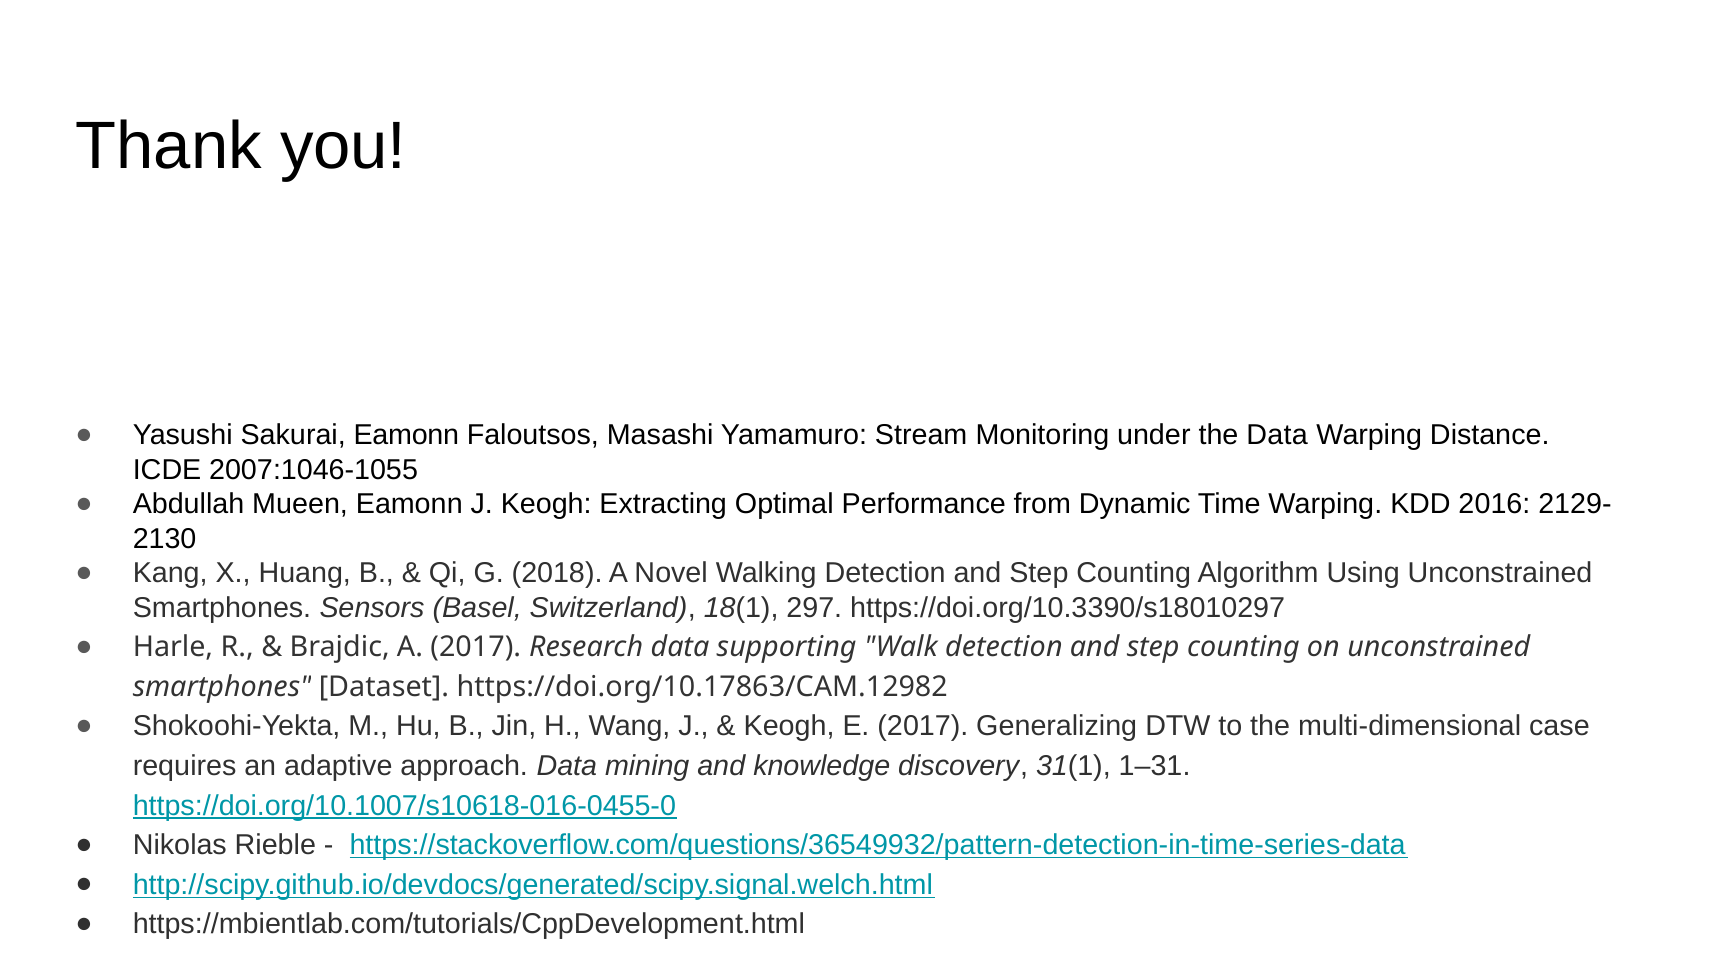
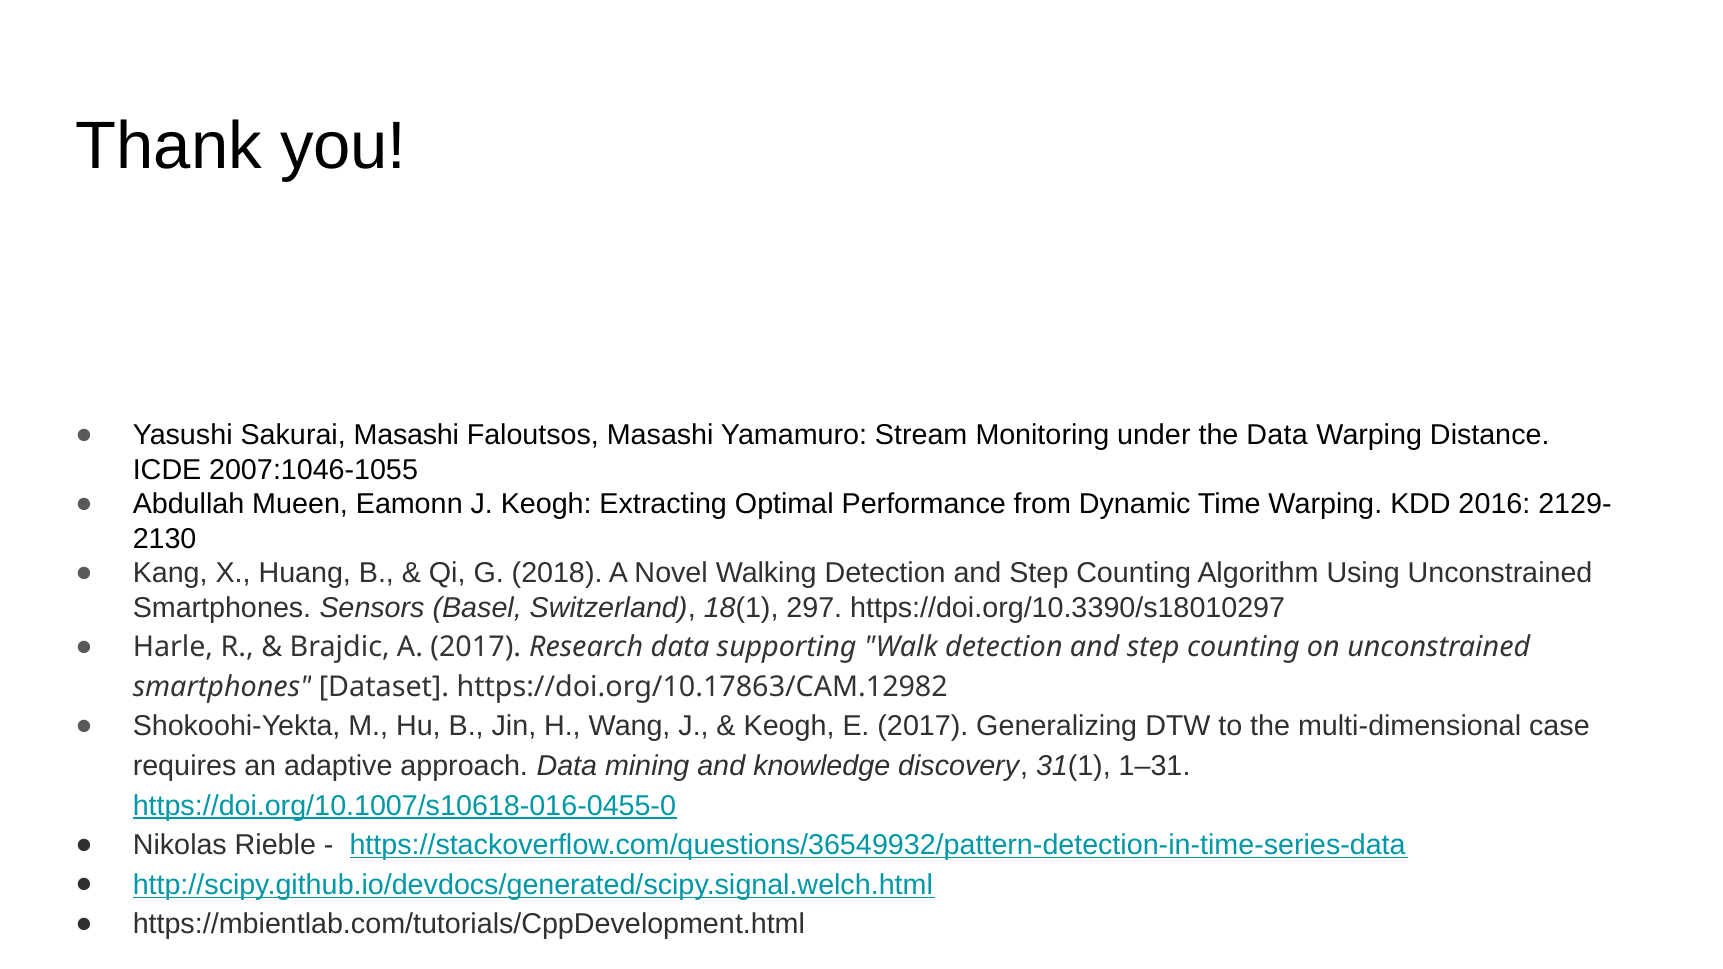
Sakurai Eamonn: Eamonn -> Masashi (406, 435)
